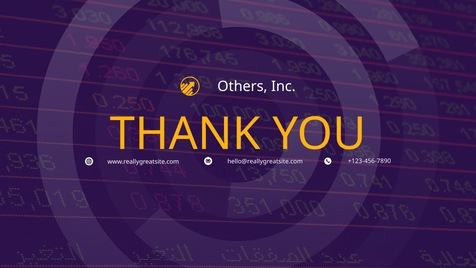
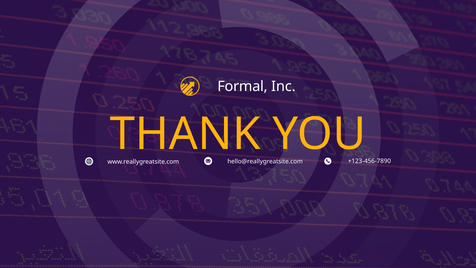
Others: Others -> Formal (242, 86)
